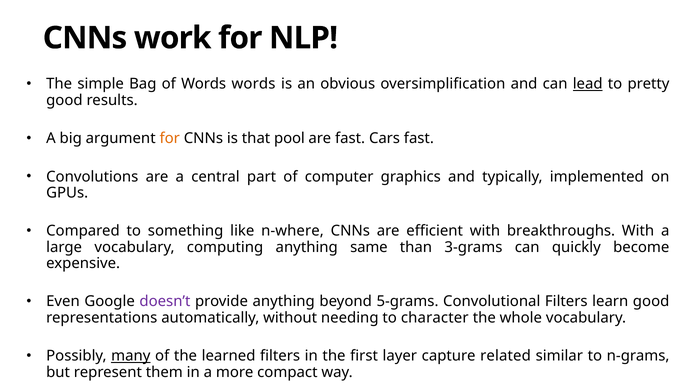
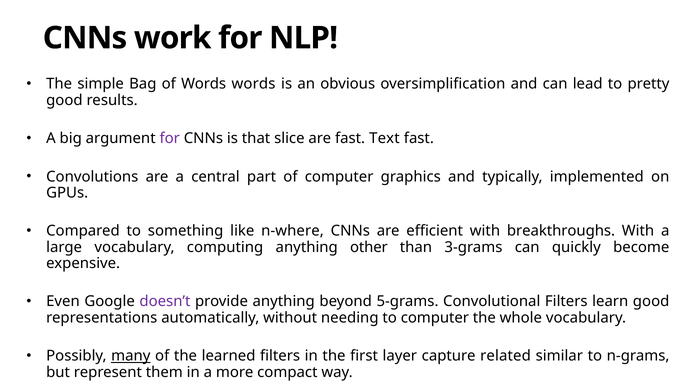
lead underline: present -> none (588, 84)
for colour: orange -> purple (170, 138)
pool: pool -> slice (289, 138)
Cars: Cars -> Text (384, 138)
same: same -> other (369, 247)
to character: character -> computer (435, 317)
